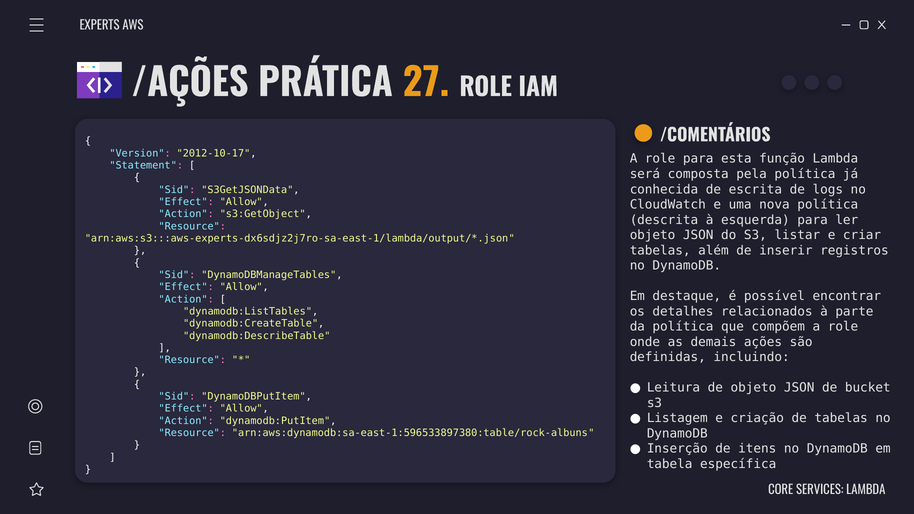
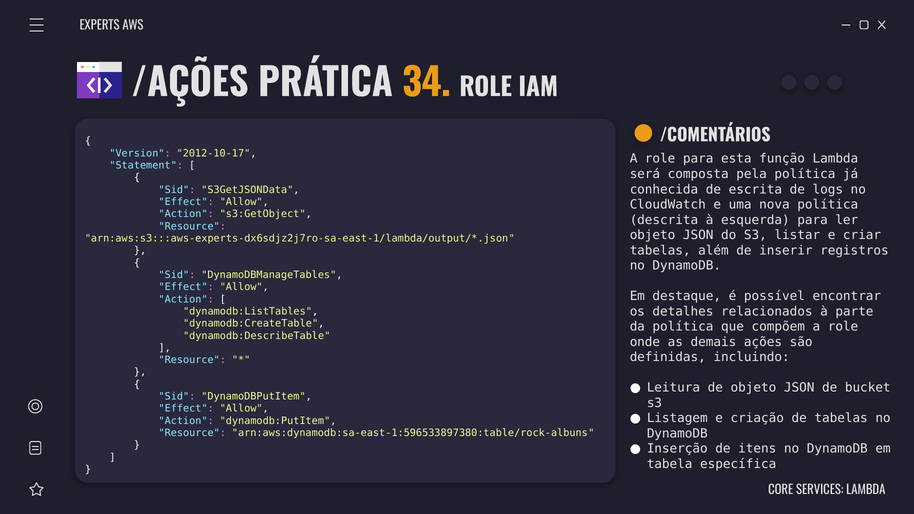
27: 27 -> 34 (426, 84)
